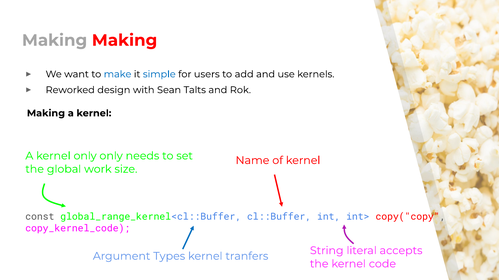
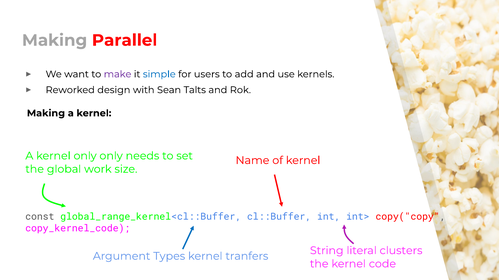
Making Making: Making -> Parallel (125, 40)
make colour: blue -> purple (118, 74)
accepts: accepts -> clusters (401, 251)
